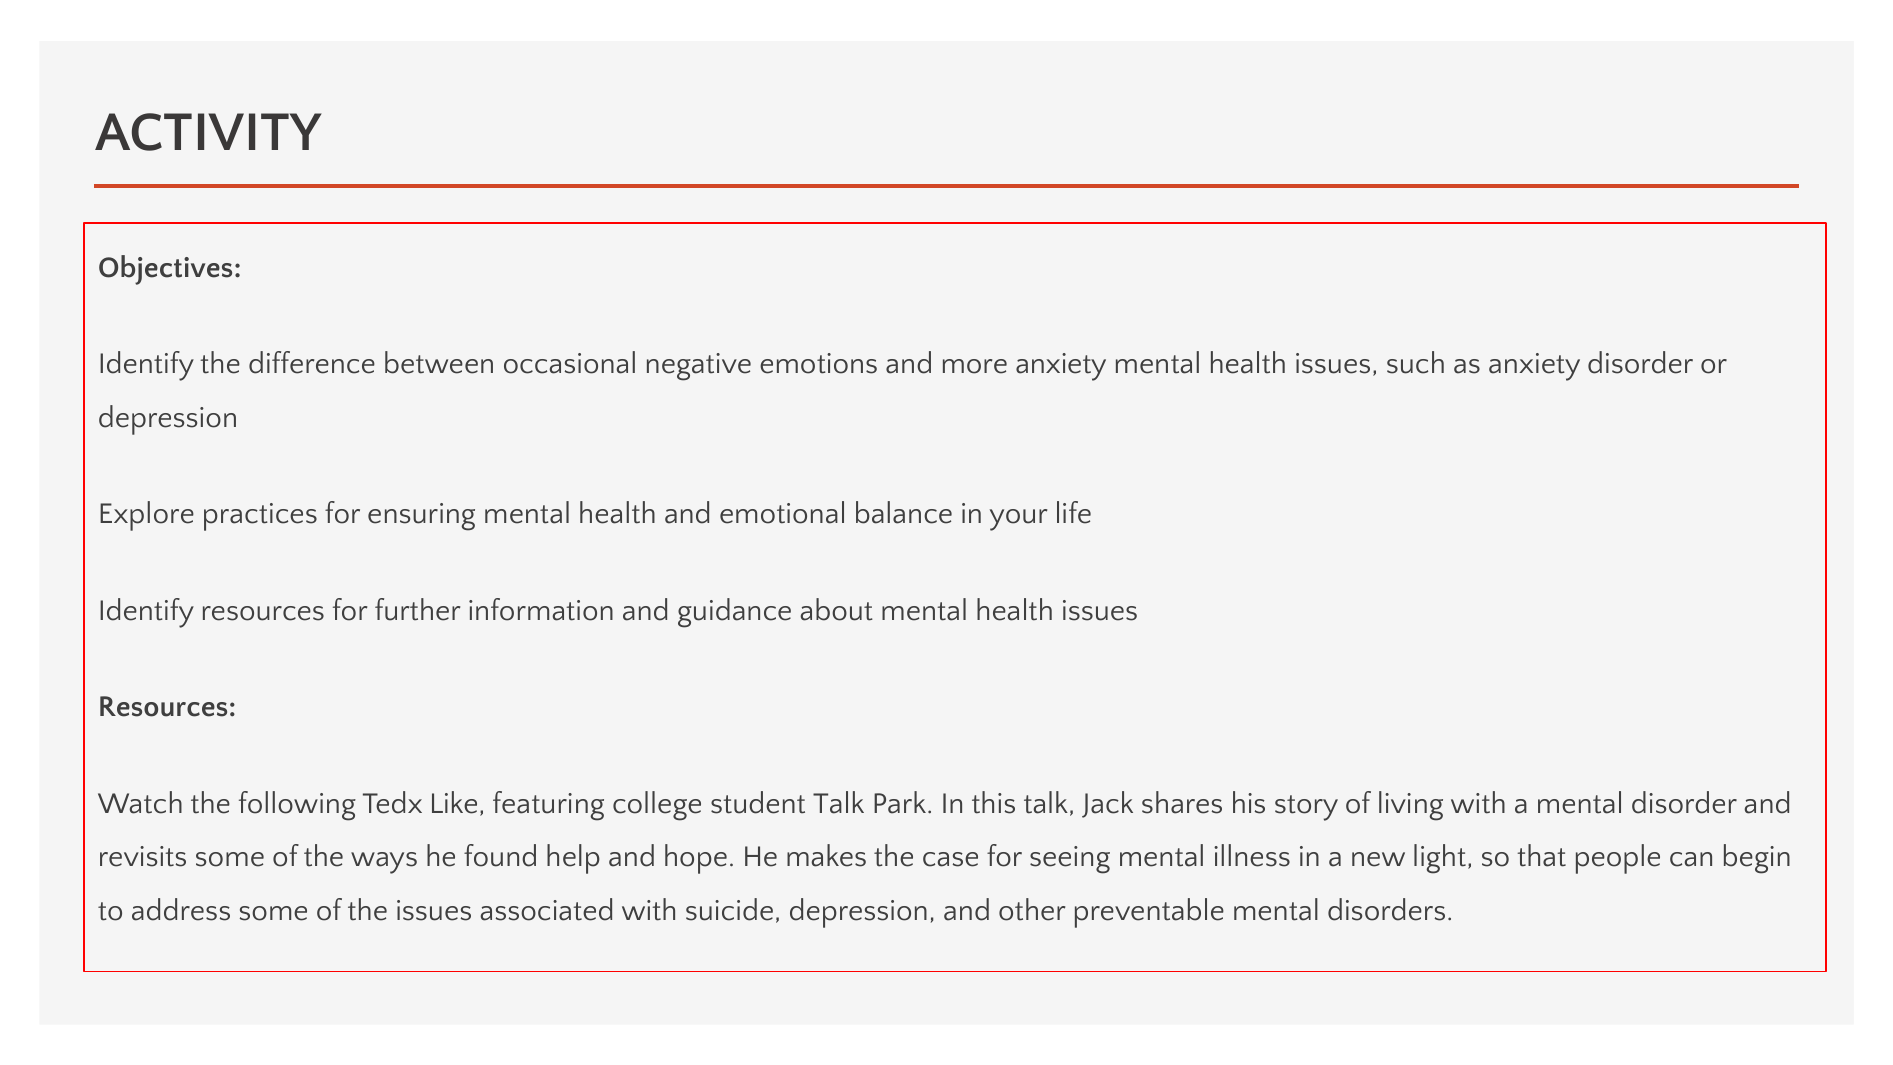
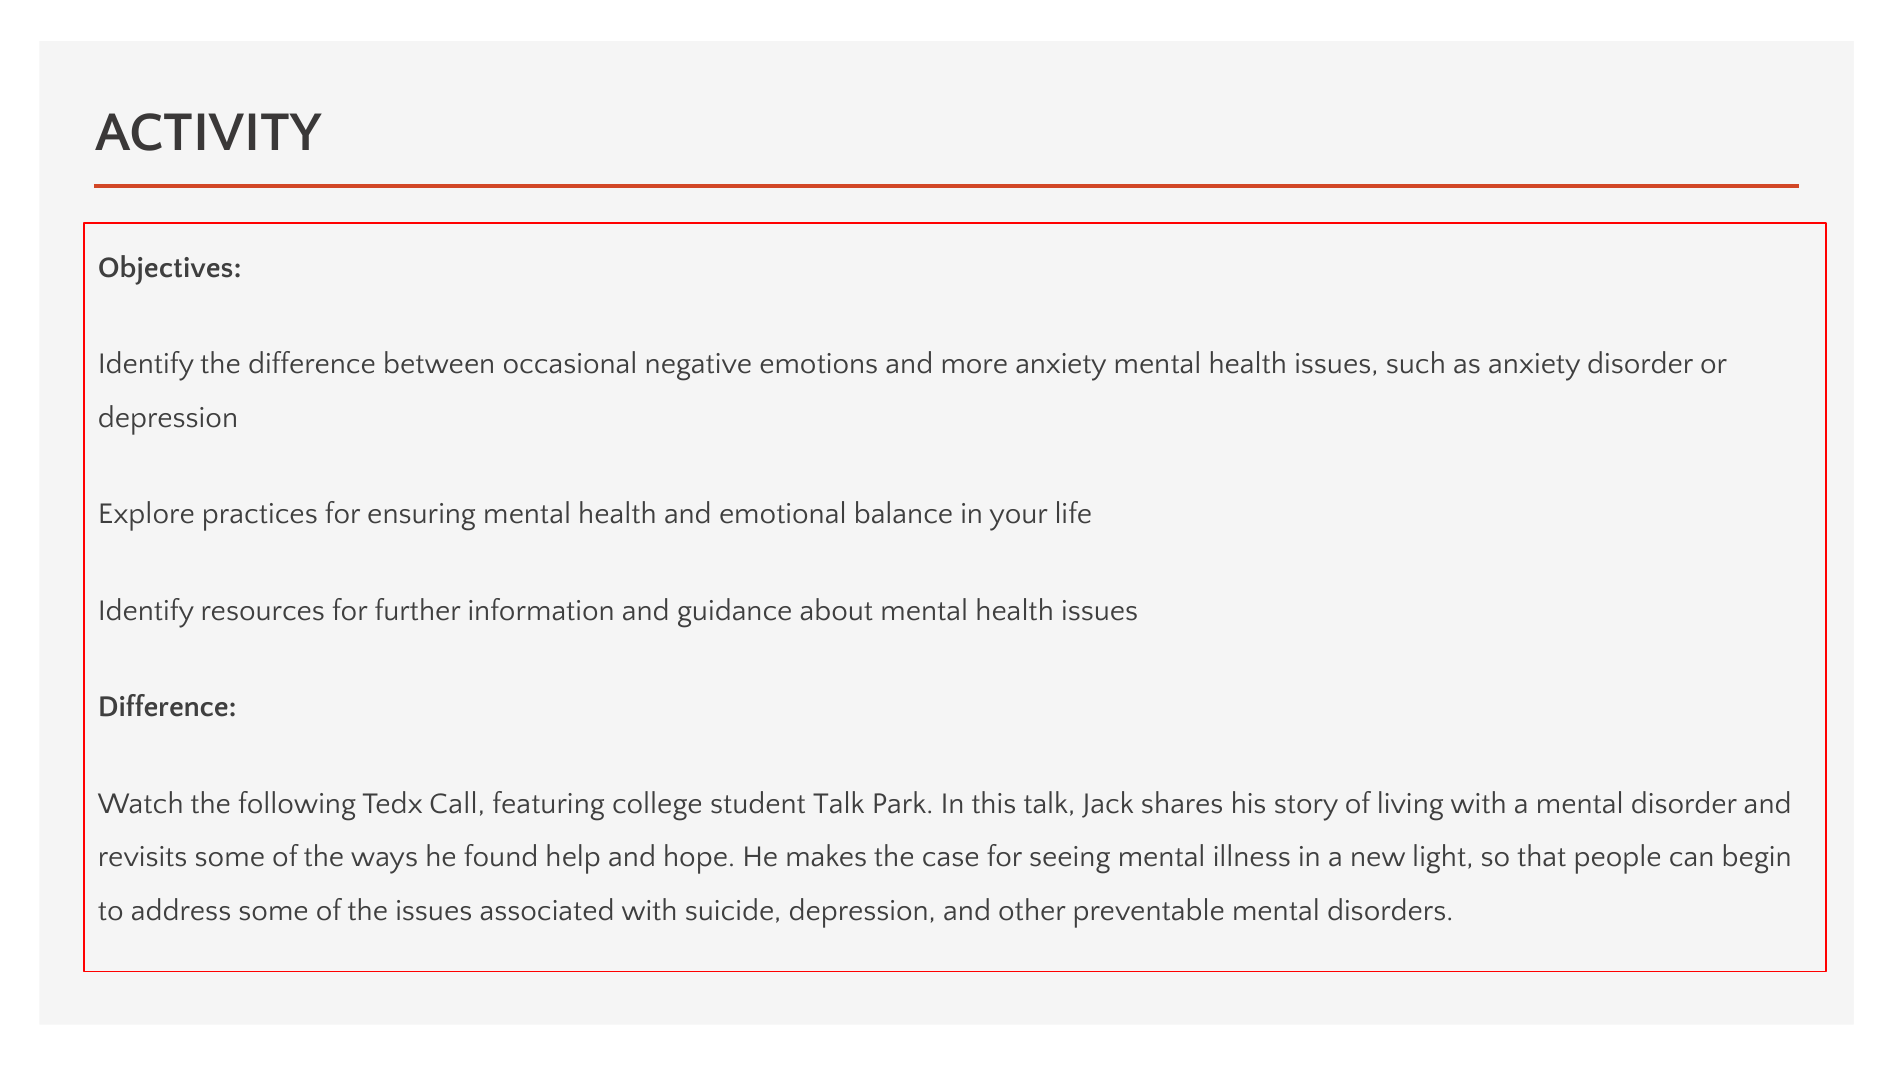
Resources: Resources -> Difference (167, 707)
Like: Like -> Call (457, 804)
